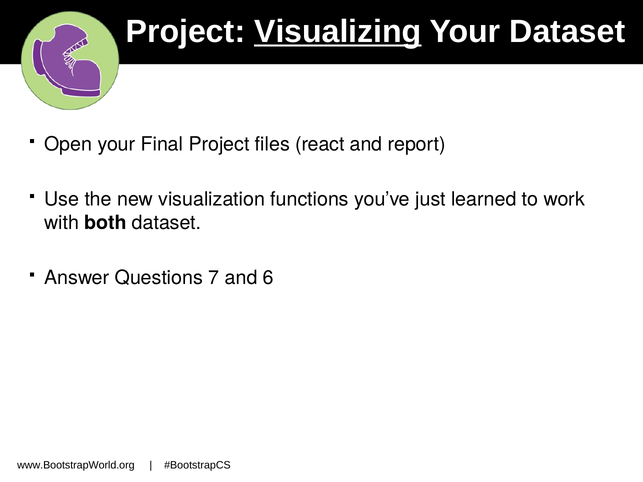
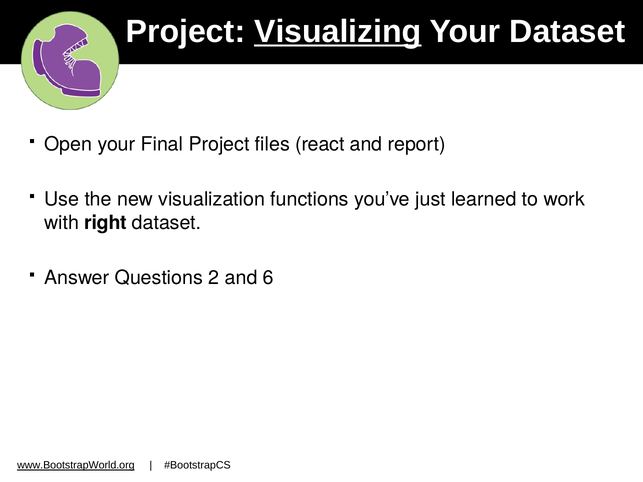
both: both -> right (106, 223)
7: 7 -> 2 (214, 278)
www.BootstrapWorld.org underline: none -> present (76, 466)
